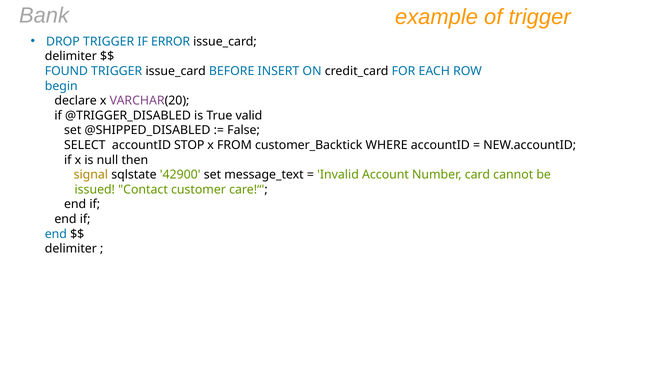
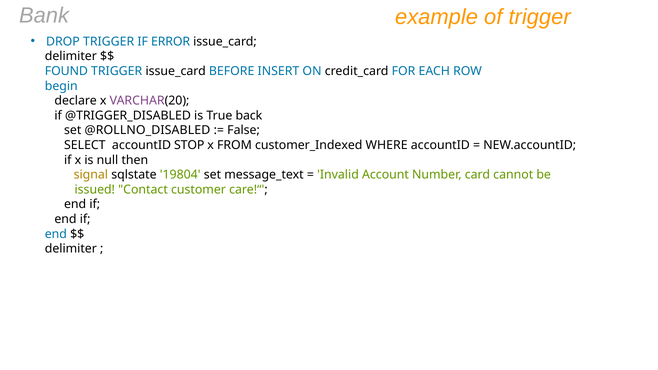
valid: valid -> back (249, 116)
@SHIPPED_DISABLED: @SHIPPED_DISABLED -> @ROLLNO_DISABLED (147, 130)
customer_Backtick: customer_Backtick -> customer_Indexed (309, 145)
42900: 42900 -> 19804 (180, 175)
